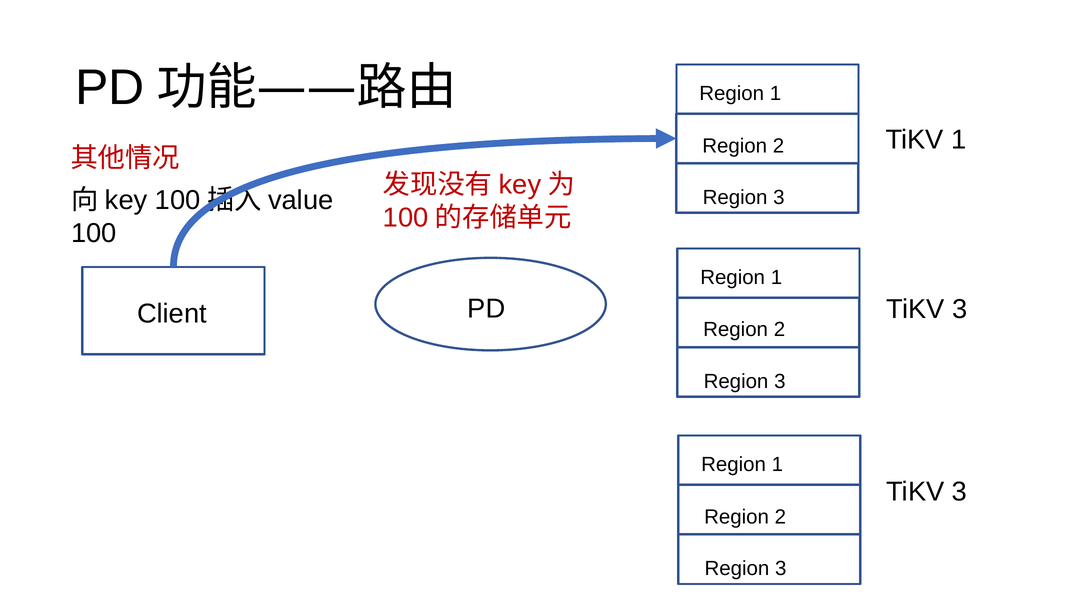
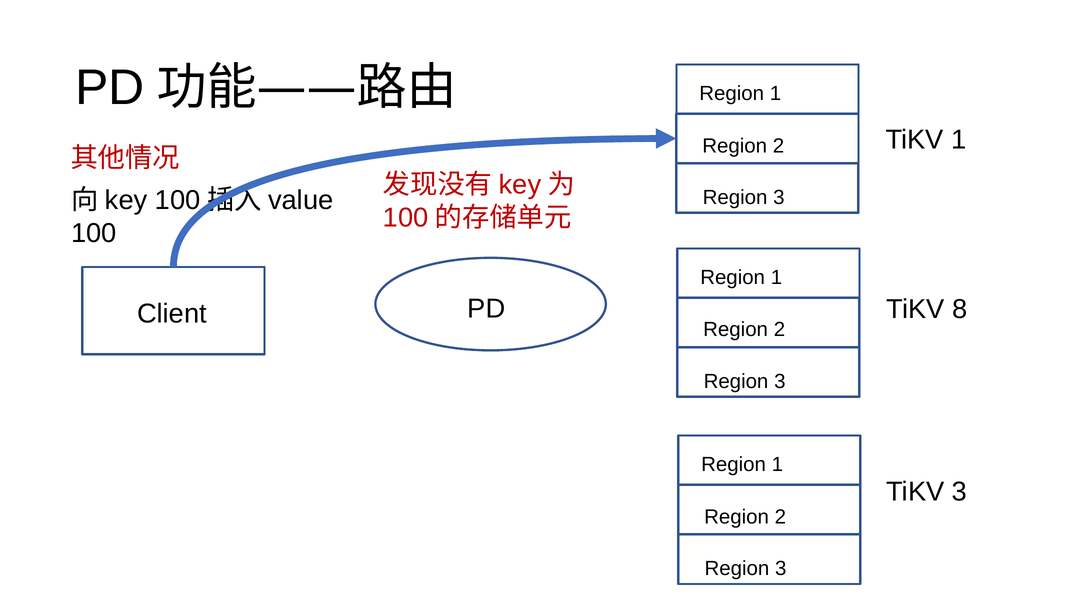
3: 3 -> 8 (960, 309)
